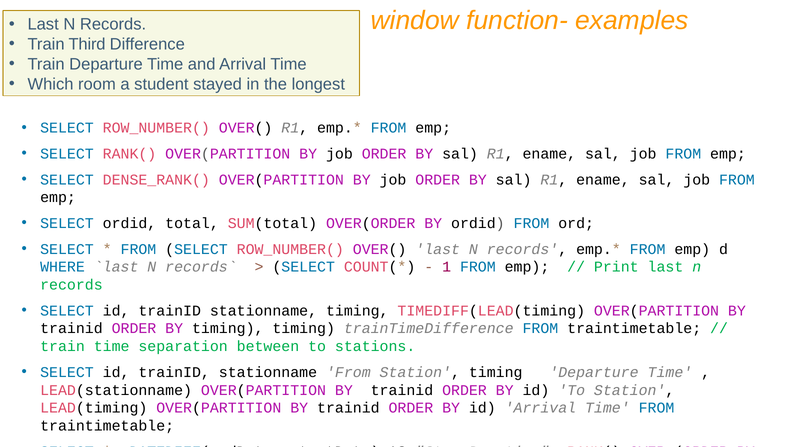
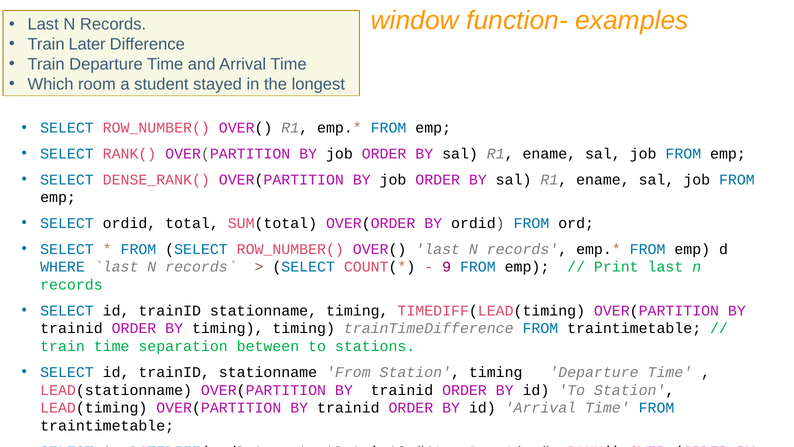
Third: Third -> Later (87, 44)
1: 1 -> 9 (447, 267)
